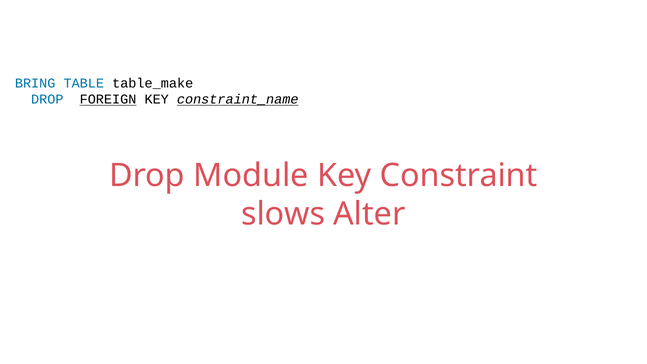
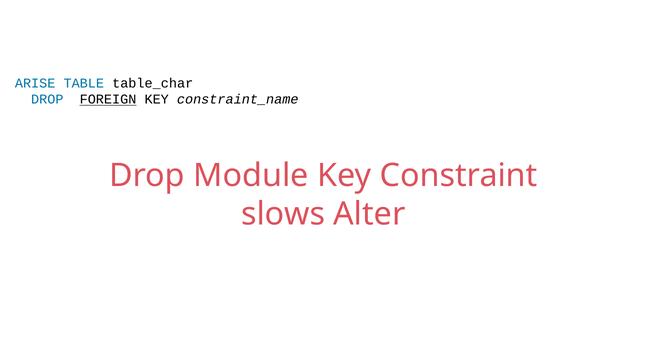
BRING: BRING -> ARISE (35, 83)
table_make: table_make -> table_char (153, 83)
constraint_name underline: present -> none (238, 99)
